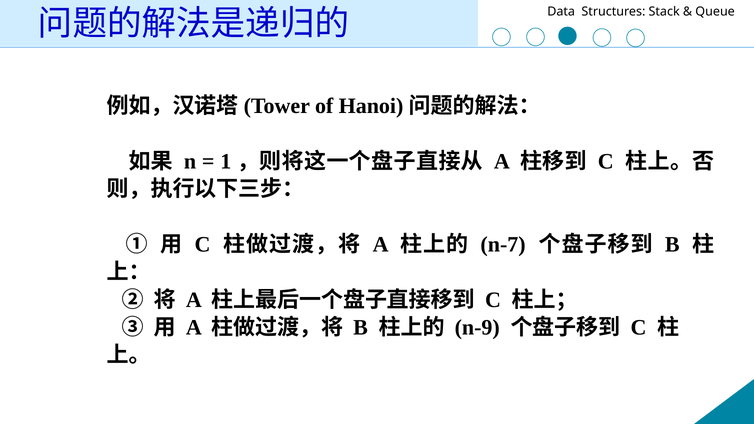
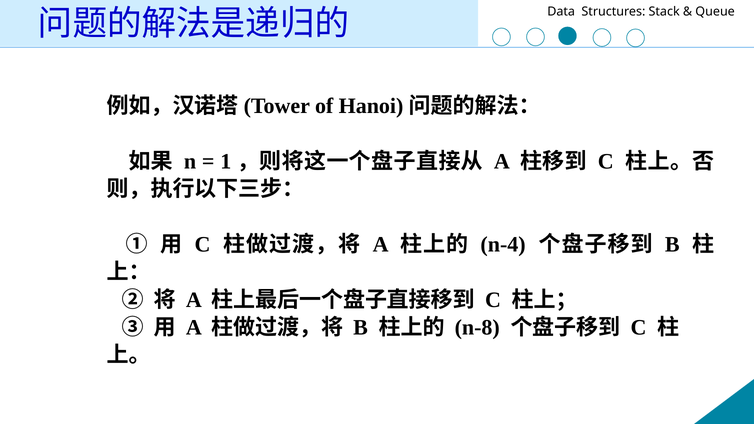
n-7: n-7 -> n-4 (503, 244)
n-9: n-9 -> n-8 (477, 328)
